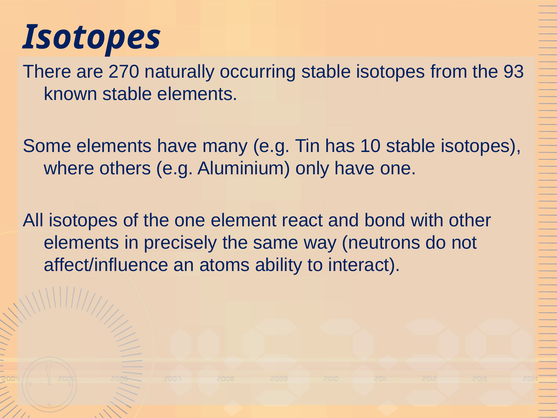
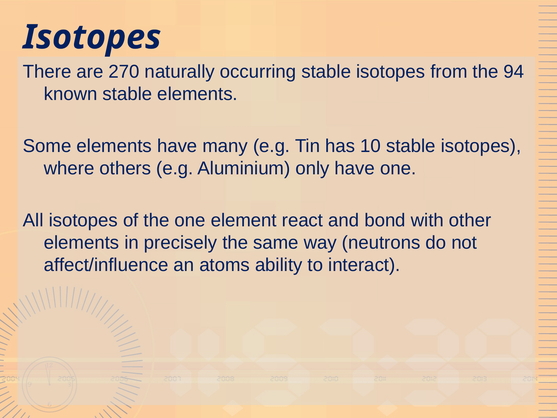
93: 93 -> 94 (514, 72)
